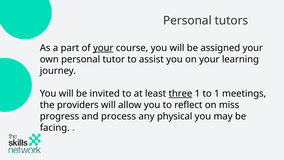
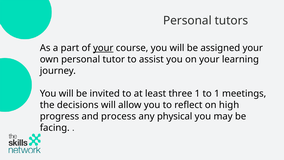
three underline: present -> none (180, 93)
providers: providers -> decisions (78, 105)
miss: miss -> high (229, 105)
